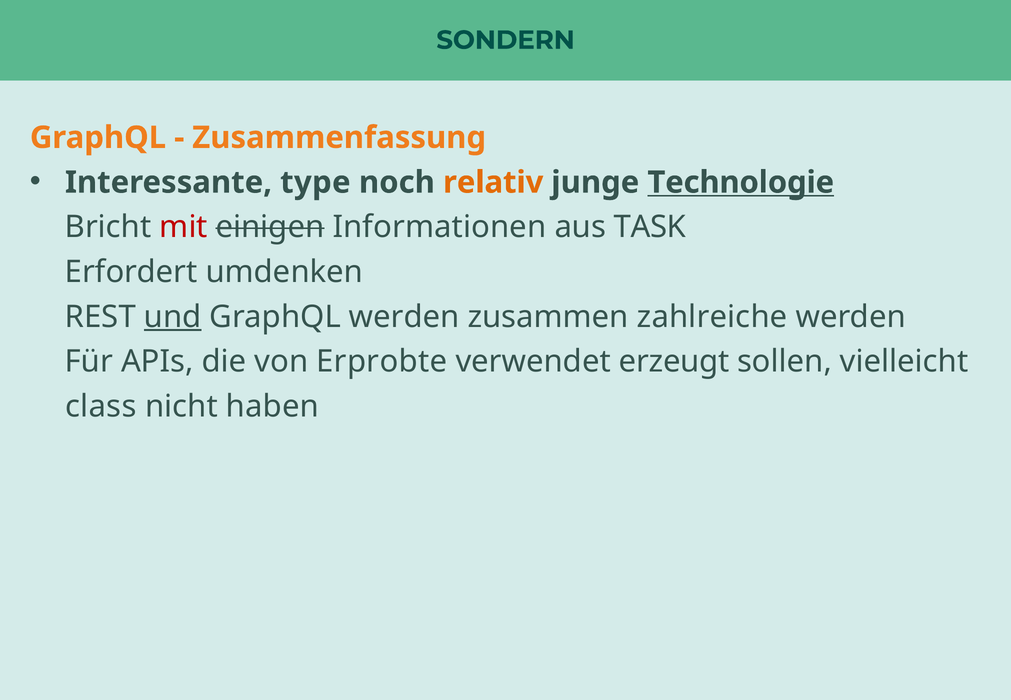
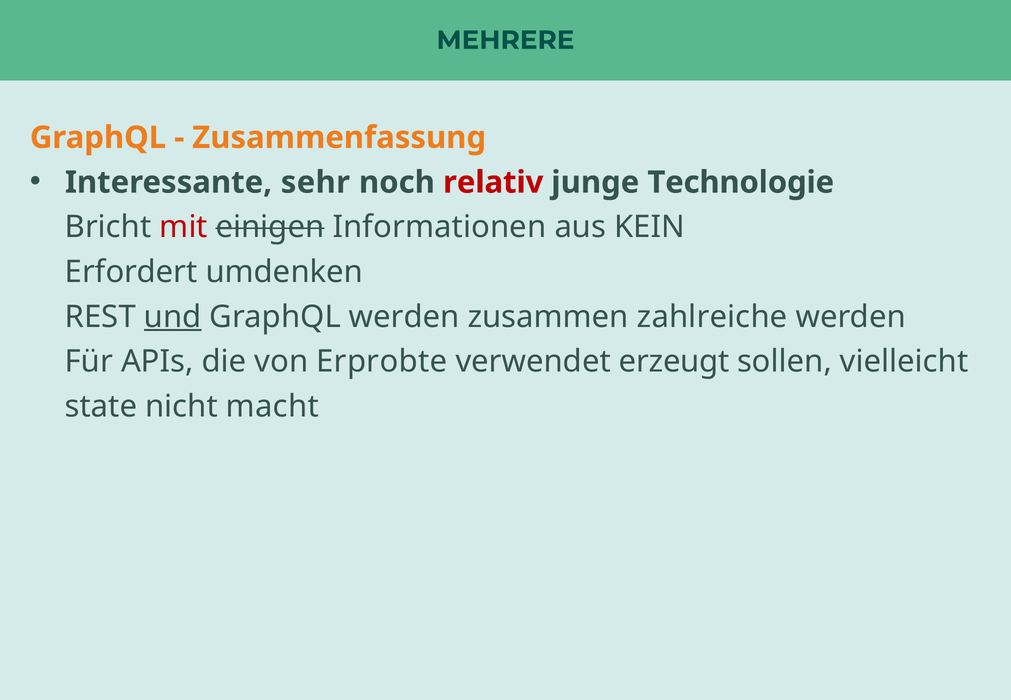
SONDERN: SONDERN -> MEHRERE (505, 40)
type: type -> sehr (315, 182)
relativ colour: orange -> red (493, 182)
Technologie underline: present -> none (741, 182)
TASK: TASK -> KEIN (650, 227)
class: class -> state (101, 406)
haben: haben -> macht (272, 406)
